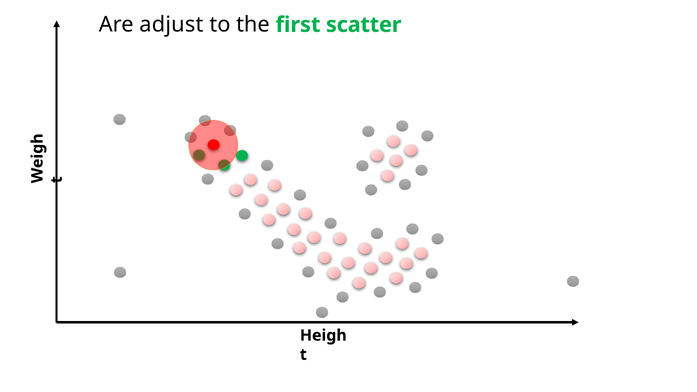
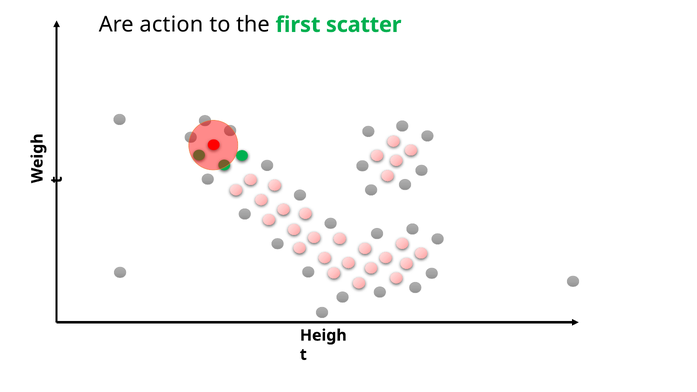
adjust: adjust -> action (171, 25)
